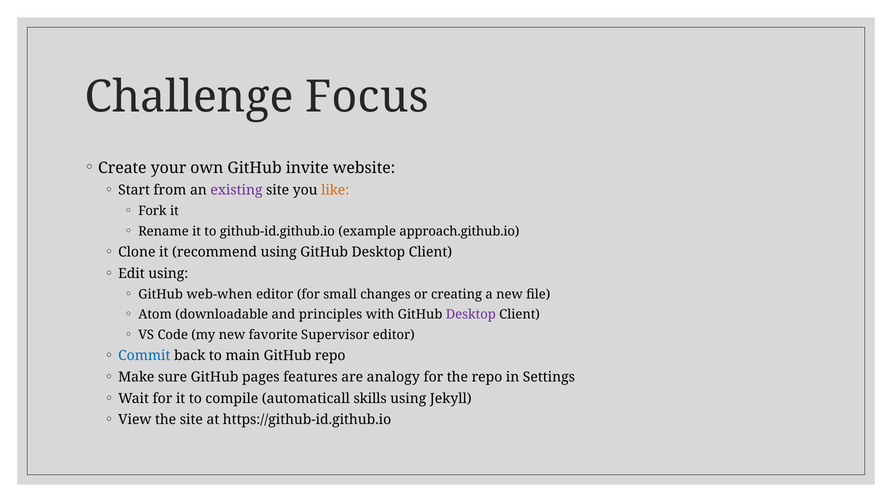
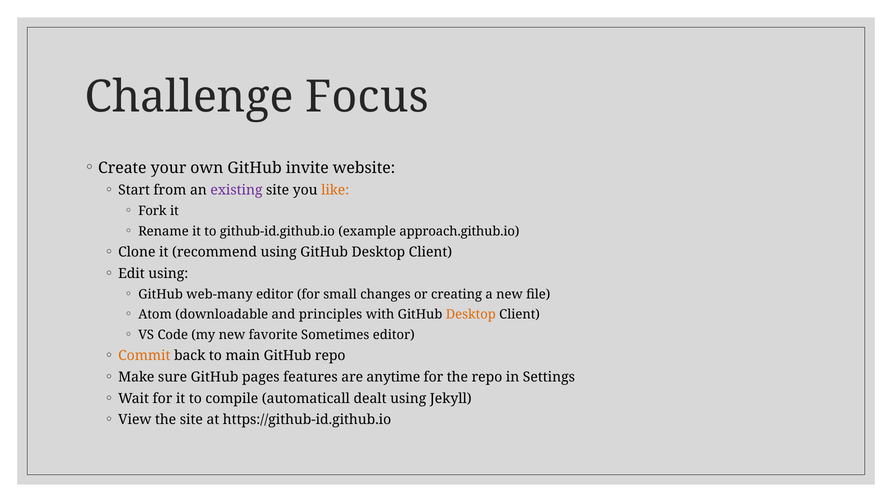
web-when: web-when -> web-many (219, 294)
Desktop colour: purple -> orange (471, 314)
Supervisor: Supervisor -> Sometimes (335, 335)
Commit colour: blue -> orange (144, 355)
analogy: analogy -> anytime (393, 377)
skills: skills -> dealt (370, 398)
